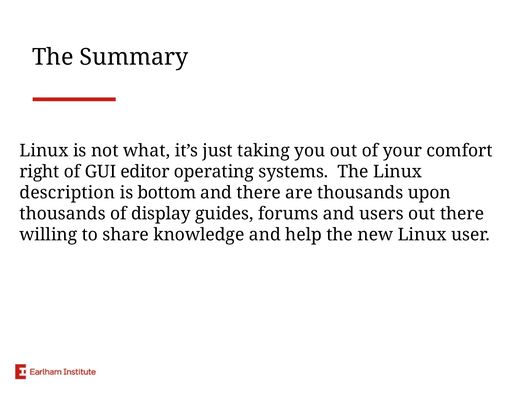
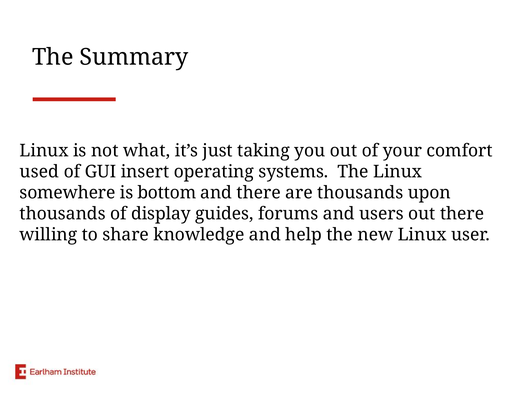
right: right -> used (39, 172)
editor: editor -> insert (145, 172)
description: description -> somewhere (67, 193)
